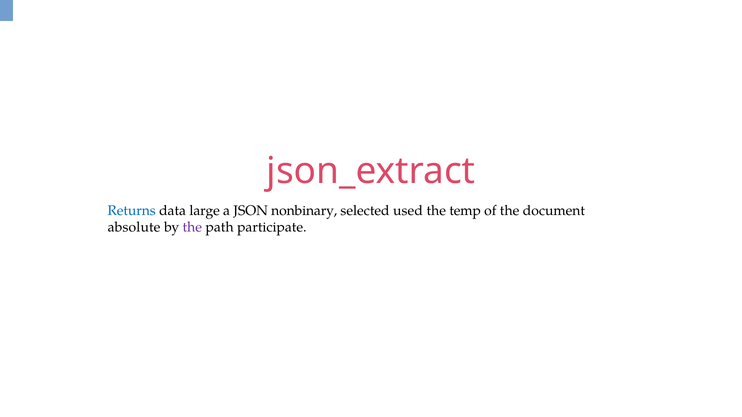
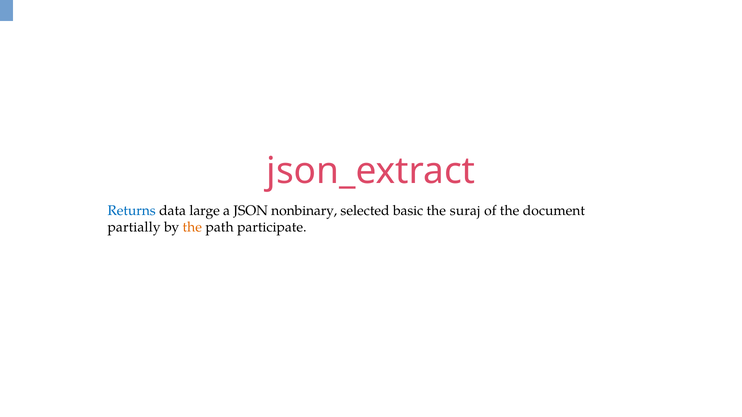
used: used -> basic (408, 211)
temp: temp -> suraj (465, 211)
absolute: absolute -> partially (134, 228)
the colour: purple -> orange (192, 228)
